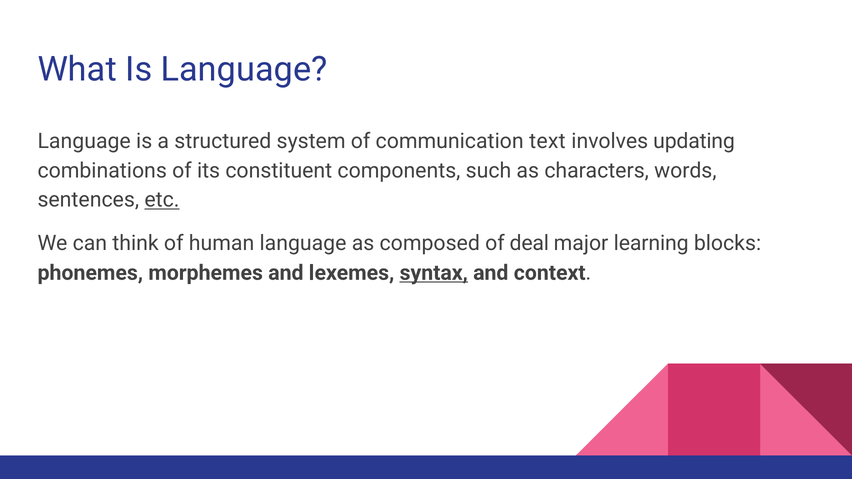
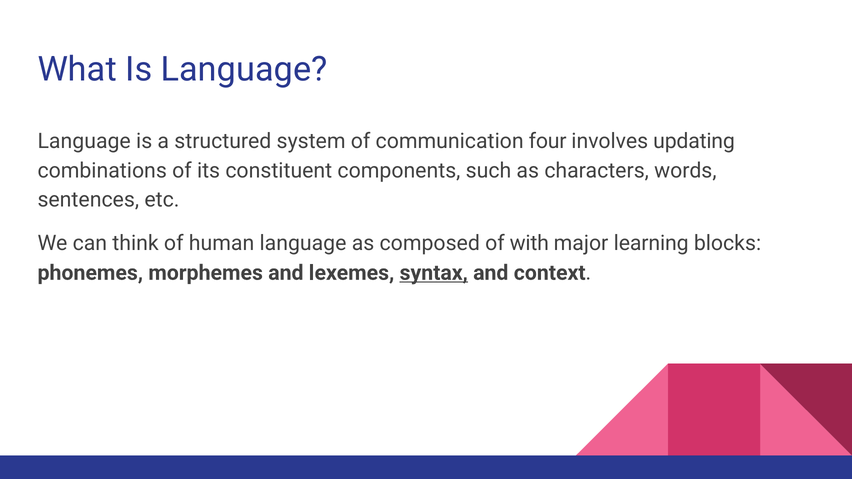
text: text -> four (548, 141)
etc underline: present -> none (162, 200)
deal: deal -> with (529, 244)
